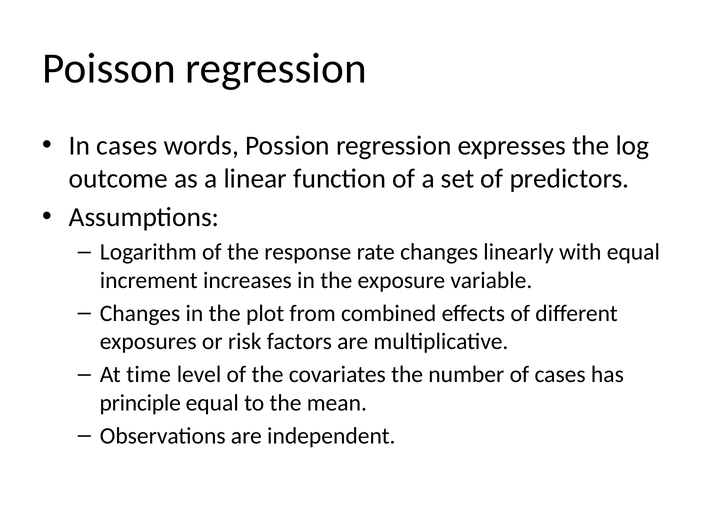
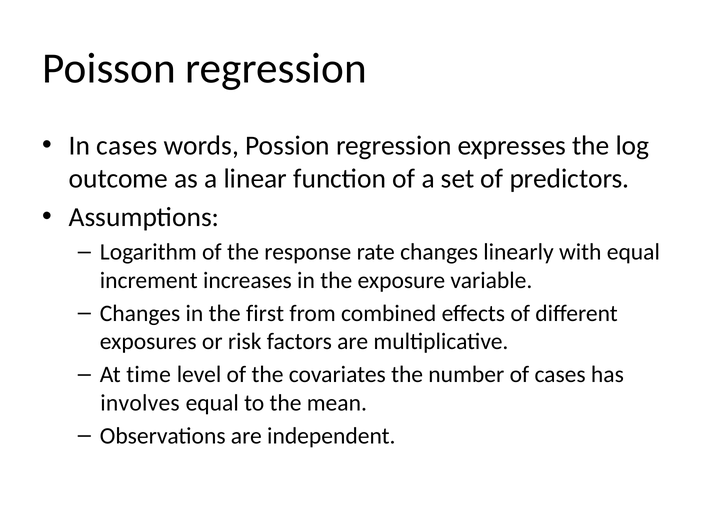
plot: plot -> first (265, 314)
principle: principle -> involves (140, 403)
